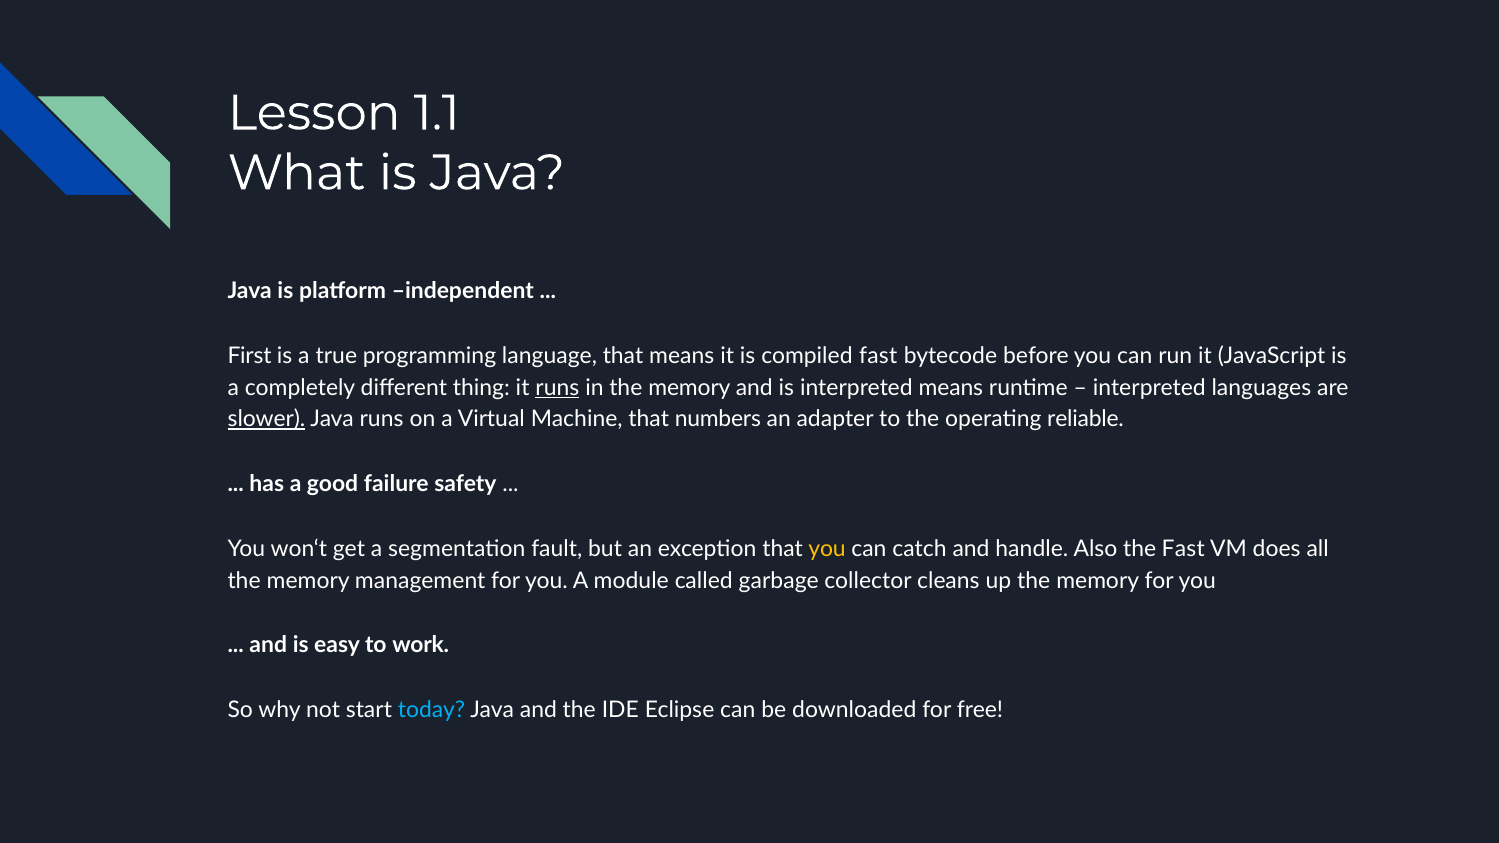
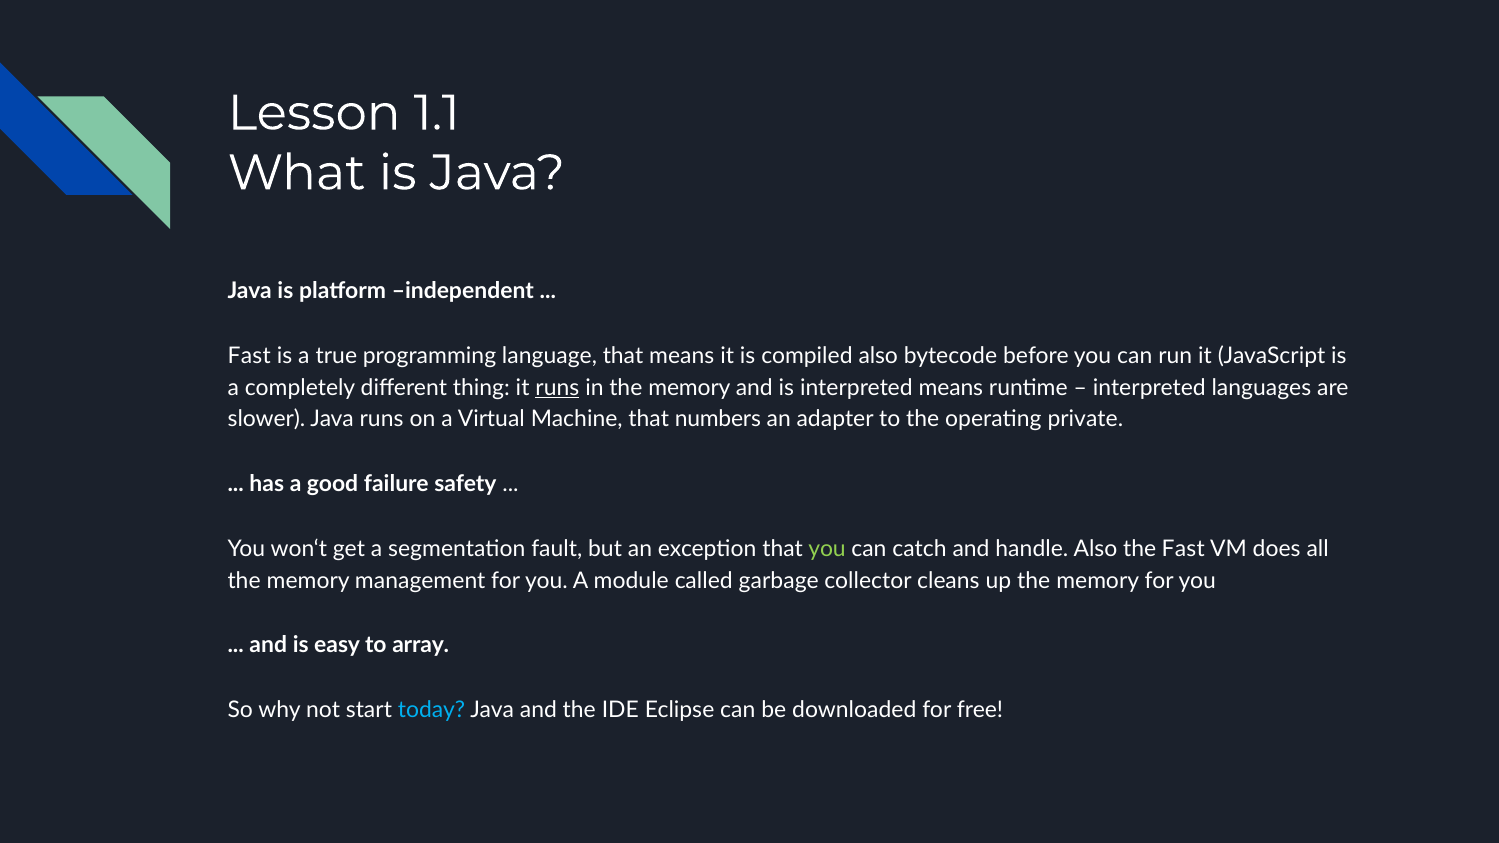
First: First -> Fast (249, 356)
compiled fast: fast -> also (878, 356)
slower underline: present -> none (266, 419)
reliable: reliable -> private (1085, 419)
you colour: yellow -> light green (827, 549)
work: work -> array (421, 646)
